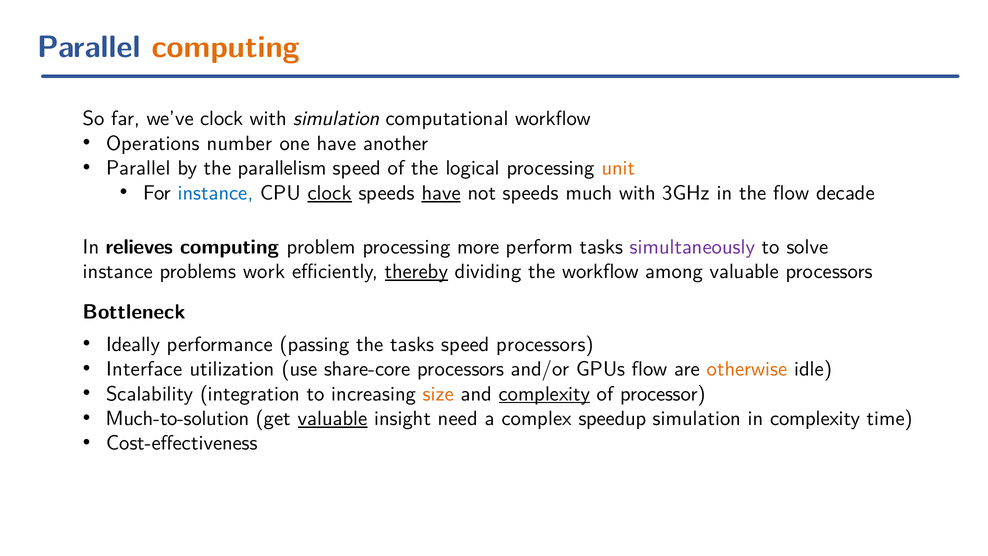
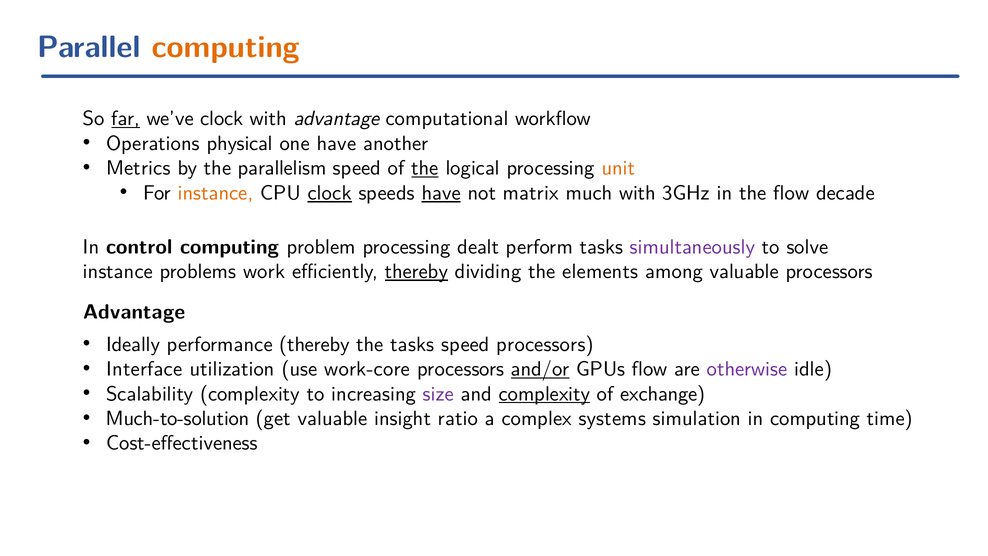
far underline: none -> present (126, 119)
with simulation: simulation -> advantage (336, 119)
number: number -> physical (240, 143)
Parallel: Parallel -> Metrics (138, 168)
the underline: none -> present (425, 168)
instance colour: blue -> orange (216, 193)
not speeds: speeds -> matrix (531, 193)
relieves: relieves -> control (139, 247)
more: more -> dealt (478, 247)
the workflow: workflow -> elements (600, 271)
Bottleneck: Bottleneck -> Advantage (134, 312)
performance passing: passing -> thereby (315, 344)
share-core: share-core -> work-core (367, 369)
and/or underline: none -> present (540, 369)
otherwise colour: orange -> purple (747, 369)
Scalability integration: integration -> complexity (250, 394)
size colour: orange -> purple (438, 394)
processor: processor -> exchange (663, 394)
valuable underline: present -> none (333, 418)
need: need -> ratio (458, 418)
speedup: speedup -> systems (612, 418)
in complexity: complexity -> computing (815, 418)
